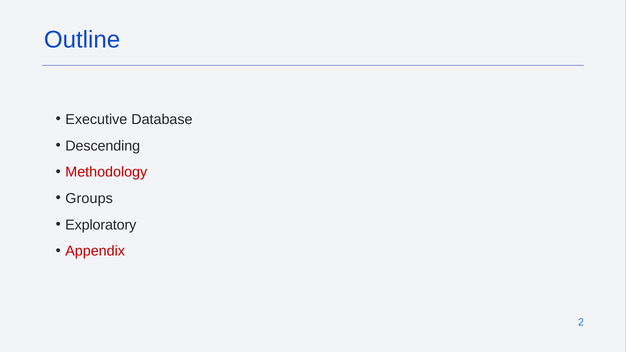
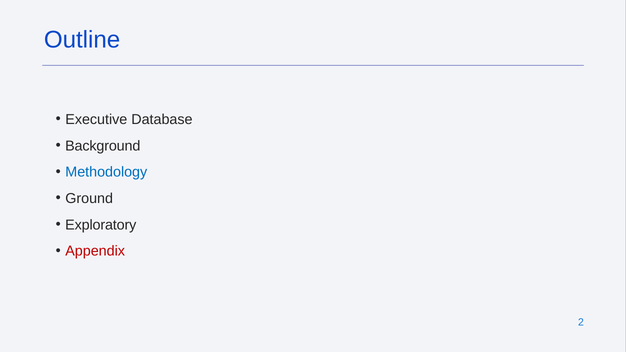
Descending: Descending -> Background (103, 146)
Methodology colour: red -> blue (106, 172)
Groups: Groups -> Ground (89, 199)
